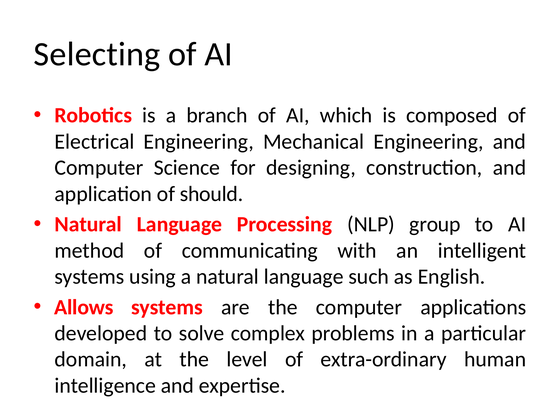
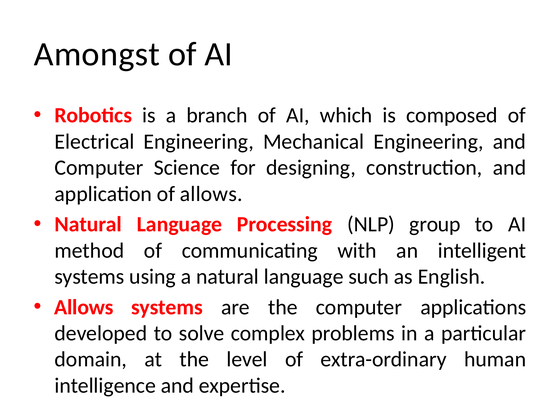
Selecting: Selecting -> Amongst (97, 54)
of should: should -> allows (211, 194)
